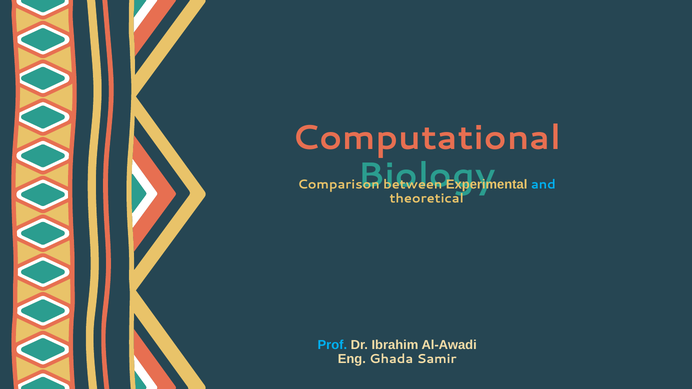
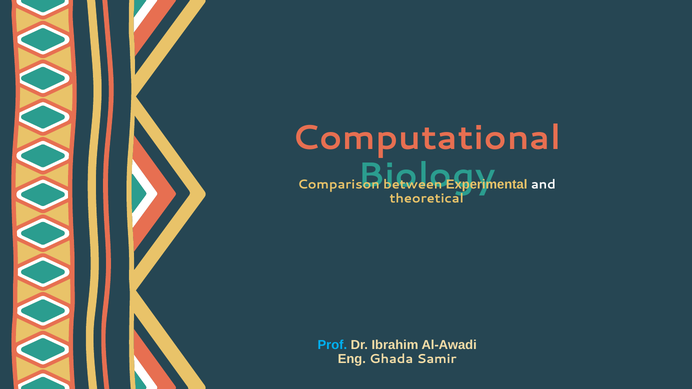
and colour: light blue -> white (543, 185)
